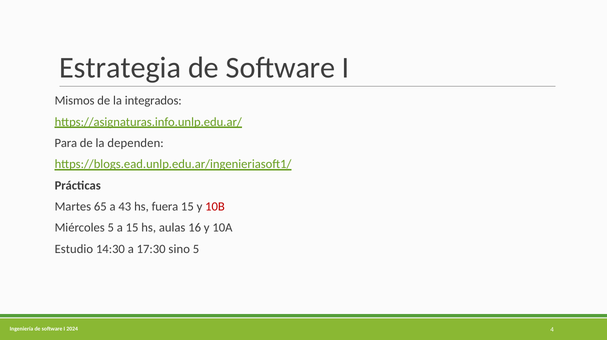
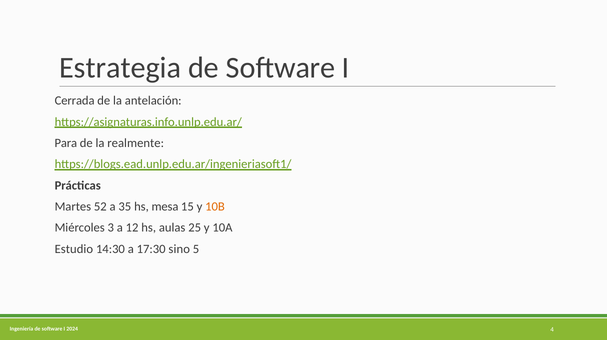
Mismos: Mismos -> Cerrada (75, 101)
integrados: integrados -> antelación (153, 101)
dependen: dependen -> realmente (136, 143)
65: 65 -> 52 (100, 207)
43: 43 -> 35 (125, 207)
fuera: fuera -> mesa (165, 207)
10B colour: red -> orange (215, 207)
Miércoles 5: 5 -> 3 (111, 228)
a 15: 15 -> 12 (132, 228)
16: 16 -> 25 (195, 228)
